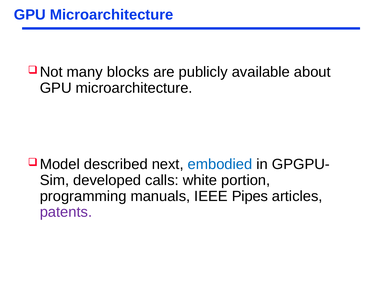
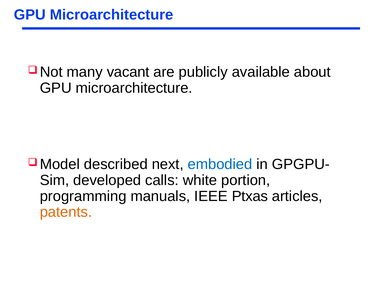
blocks: blocks -> vacant (128, 72)
Pipes: Pipes -> Ptxas (250, 196)
patents colour: purple -> orange (66, 212)
